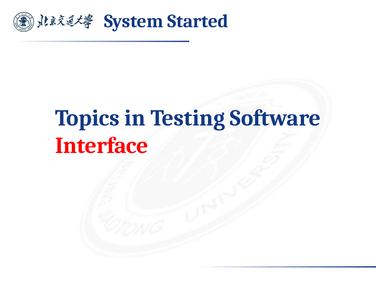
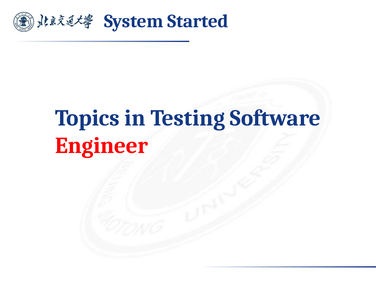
Interface: Interface -> Engineer (102, 146)
